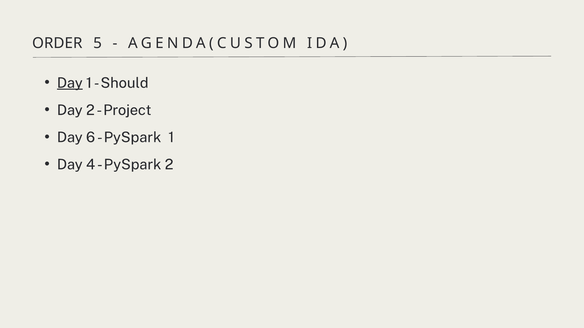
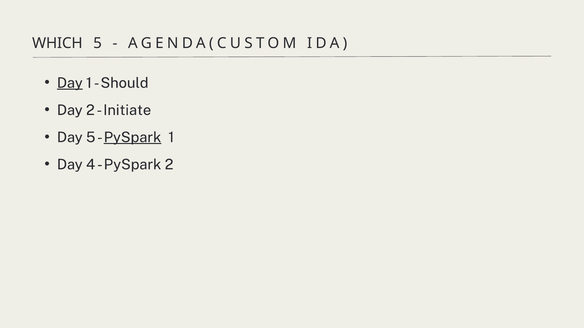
ORDER: ORDER -> WHICH (57, 43)
Project: Project -> Initiate (127, 110)
Day 6: 6 -> 5 (91, 138)
PySpark underline: none -> present (132, 138)
